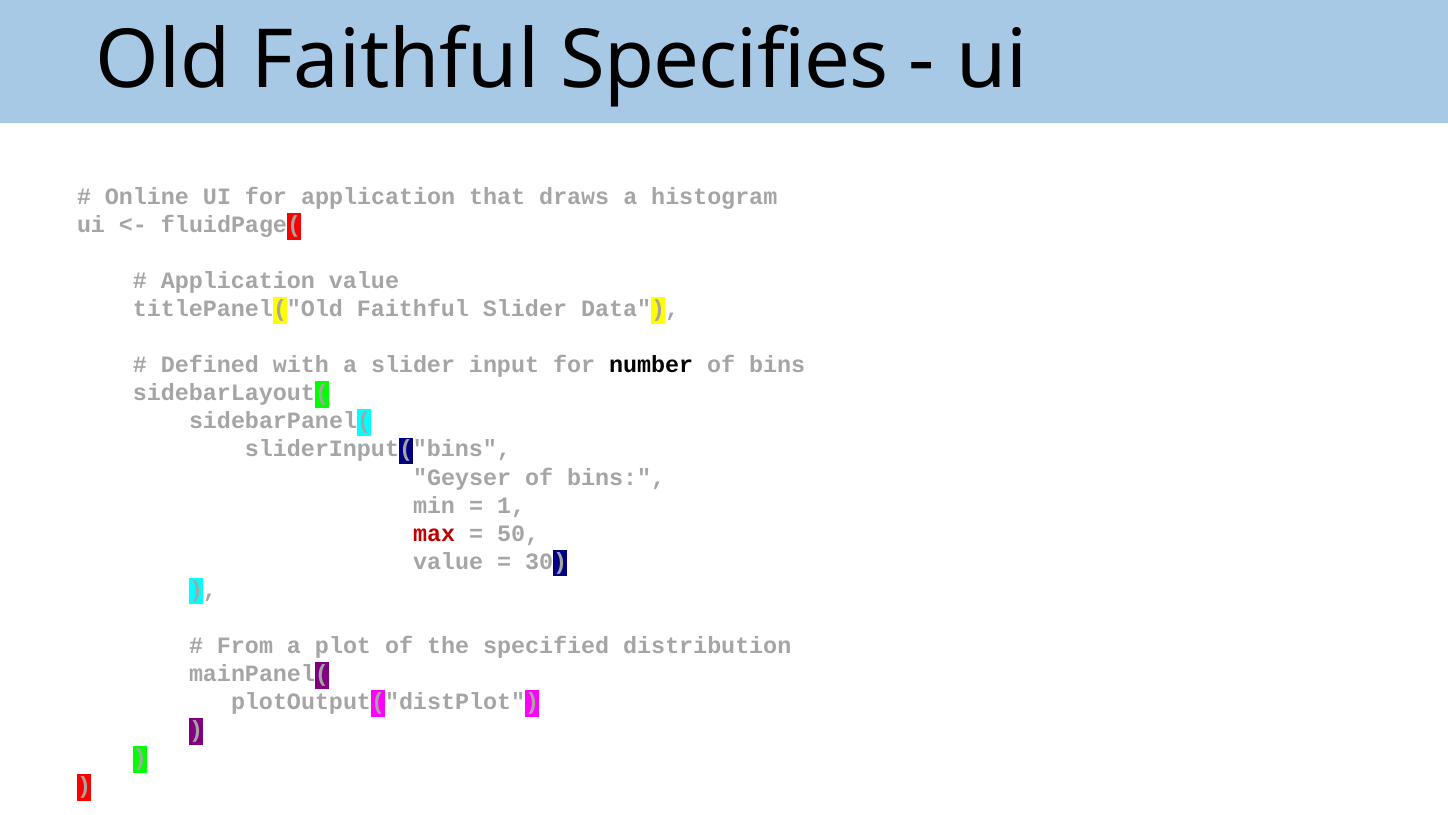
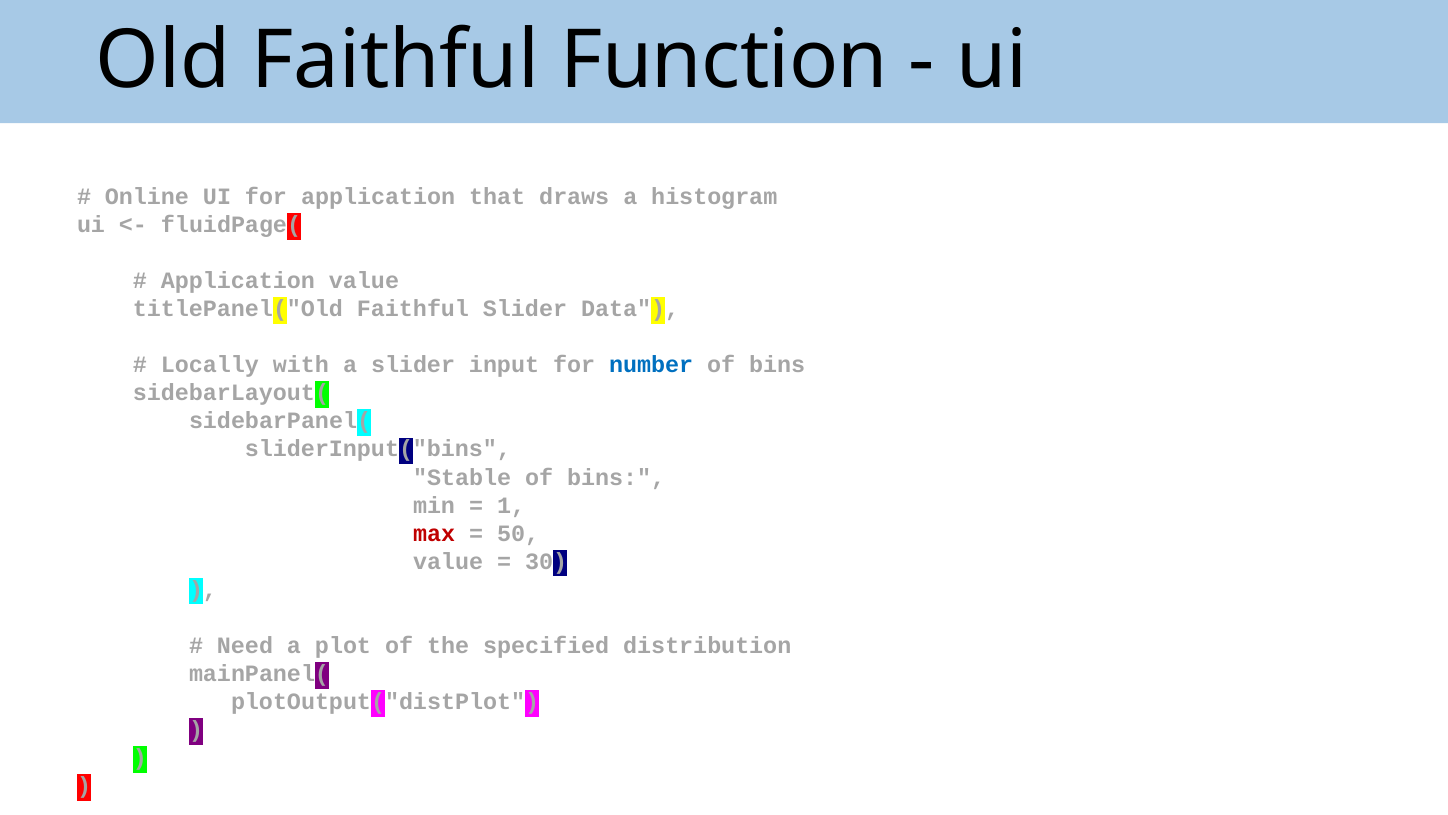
Specifies: Specifies -> Function (724, 61)
Defined: Defined -> Locally (210, 365)
number colour: black -> blue (651, 365)
Geyser: Geyser -> Stable (462, 477)
From: From -> Need (245, 645)
